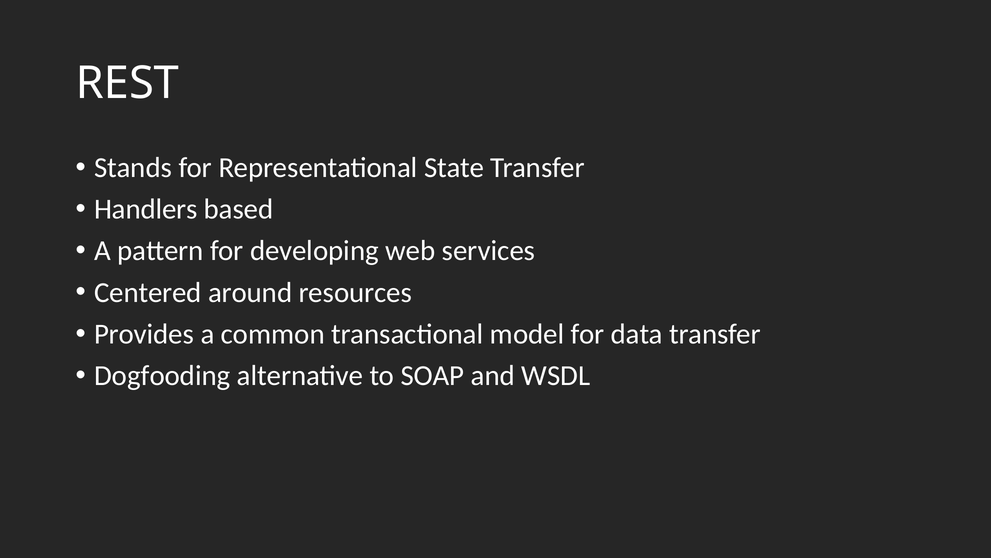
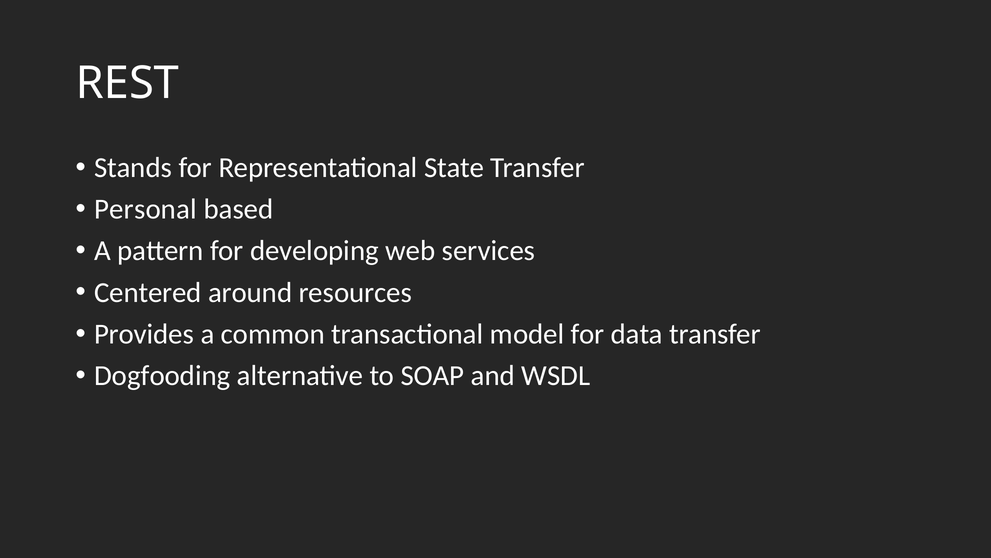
Handlers: Handlers -> Personal (146, 209)
